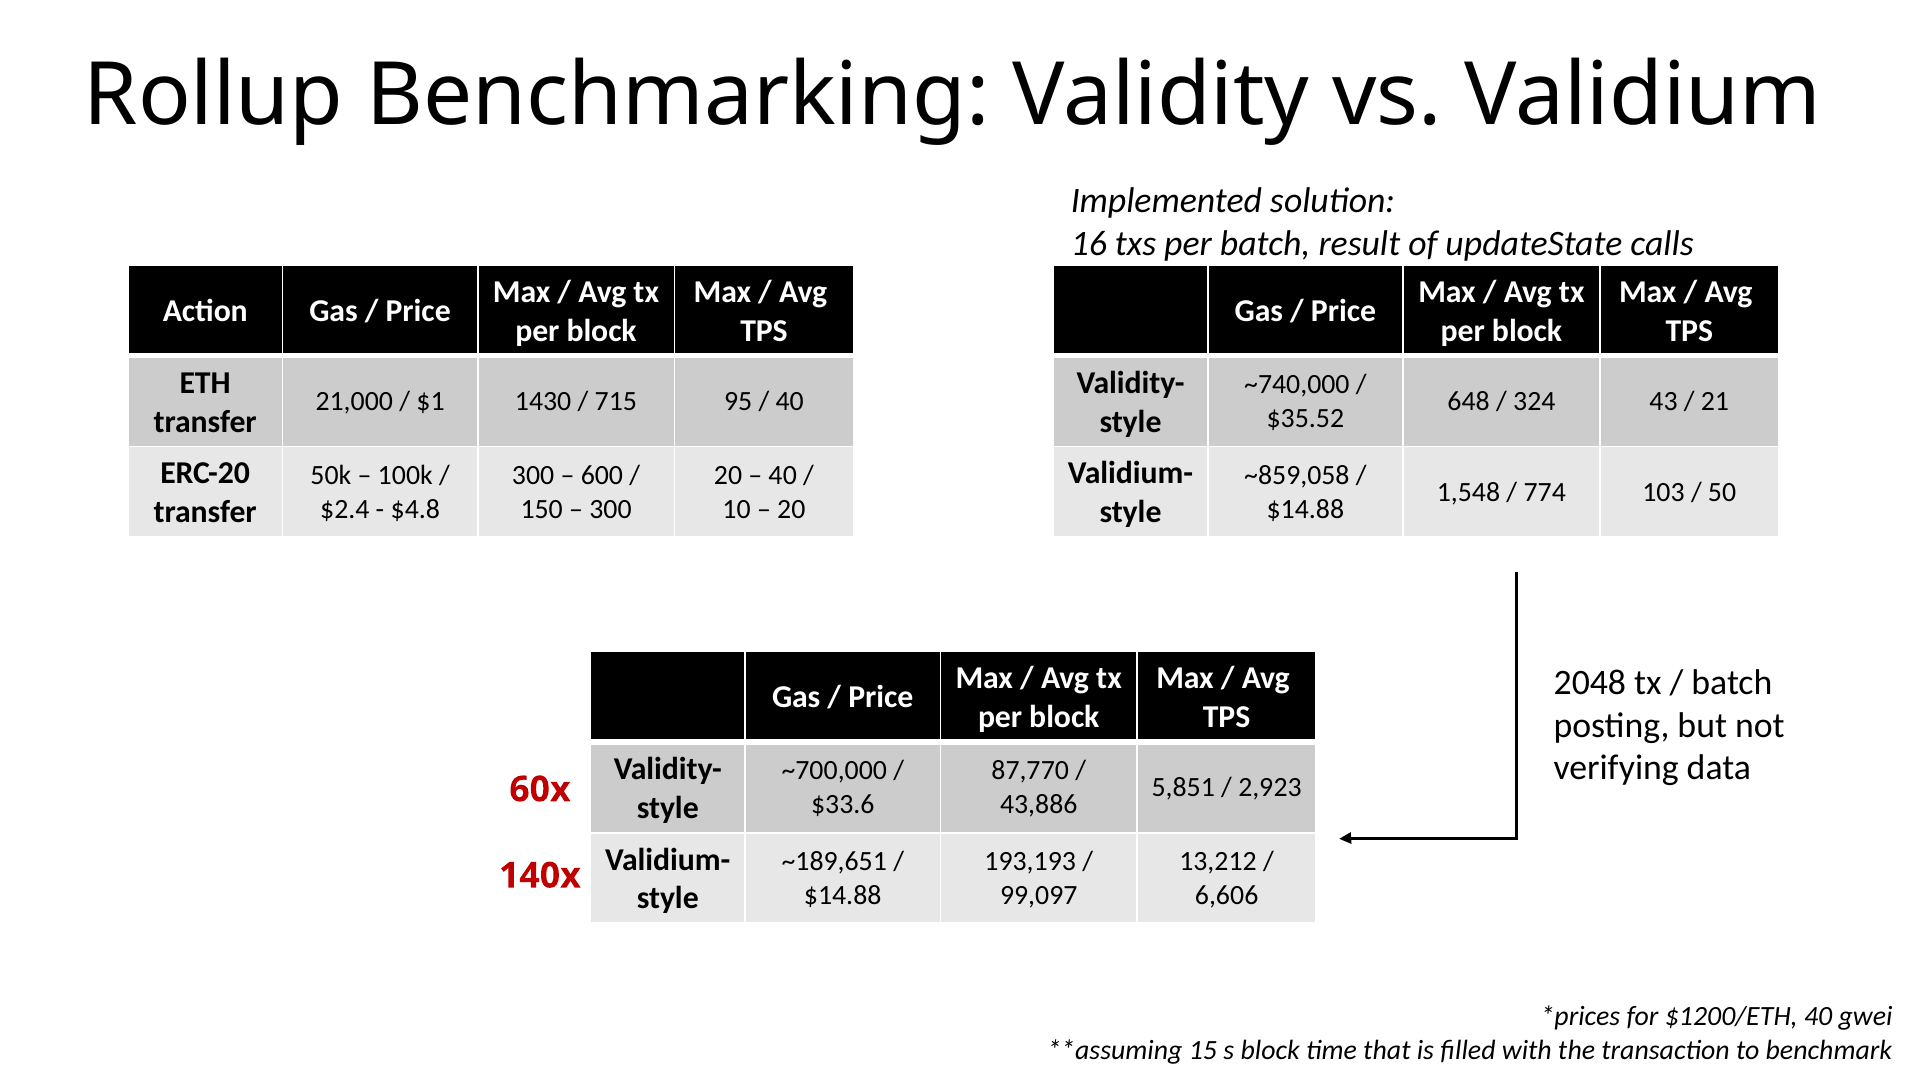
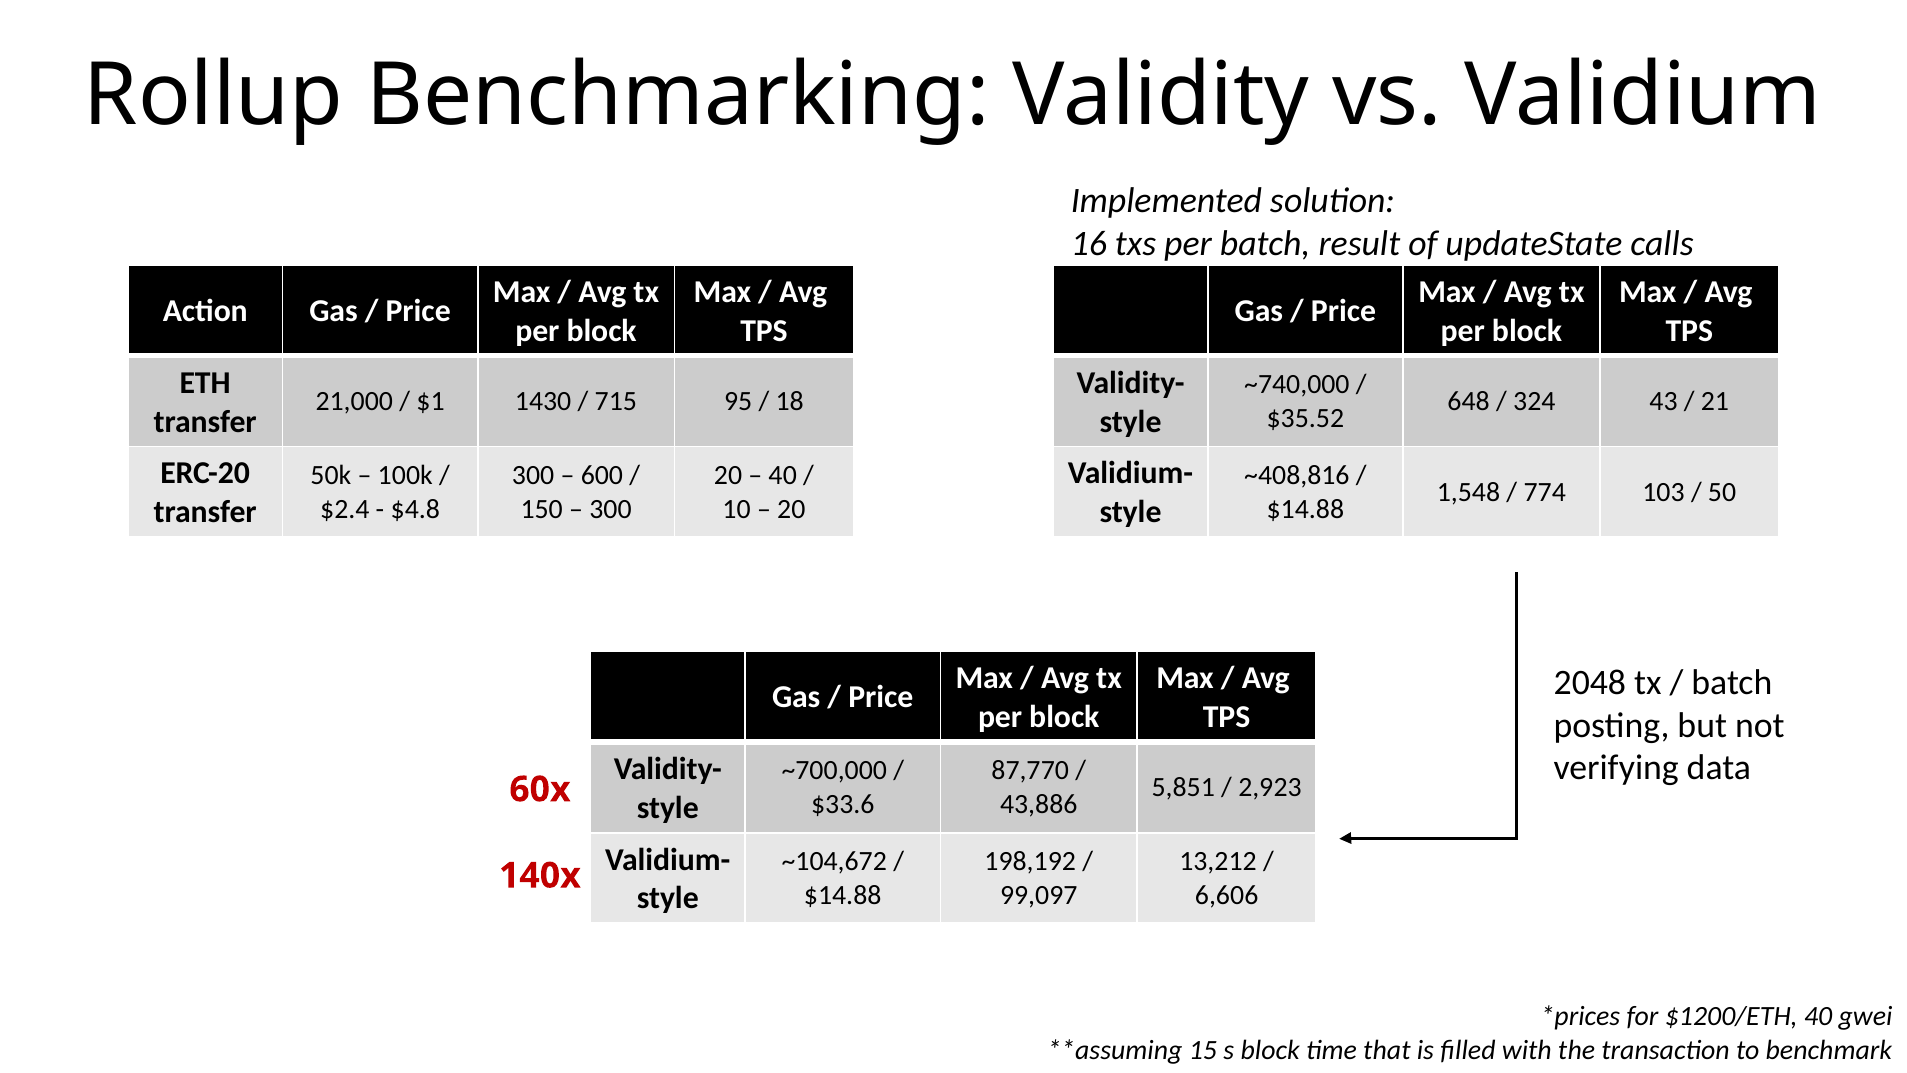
40: 40 -> 18 (790, 401)
~859,058: ~859,058 -> ~408,816 (1297, 475)
~189,651: ~189,651 -> ~104,672 (834, 861)
193,193: 193,193 -> 198,192 (1030, 861)
